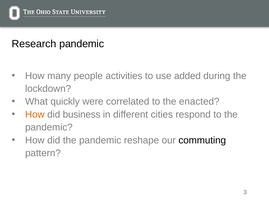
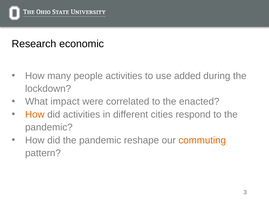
Research pandemic: pandemic -> economic (82, 44)
quickly: quickly -> impact (65, 101)
did business: business -> activities (82, 114)
commuting colour: black -> orange (202, 140)
